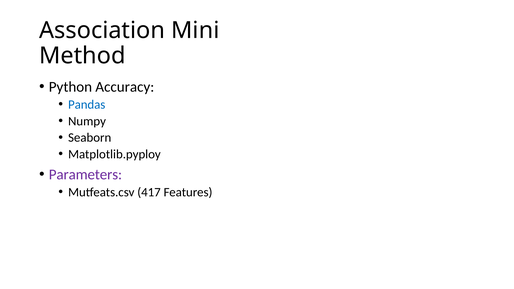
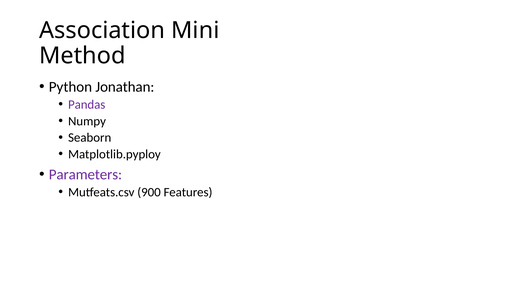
Accuracy: Accuracy -> Jonathan (125, 87)
Pandas colour: blue -> purple (87, 105)
417: 417 -> 900 (149, 192)
